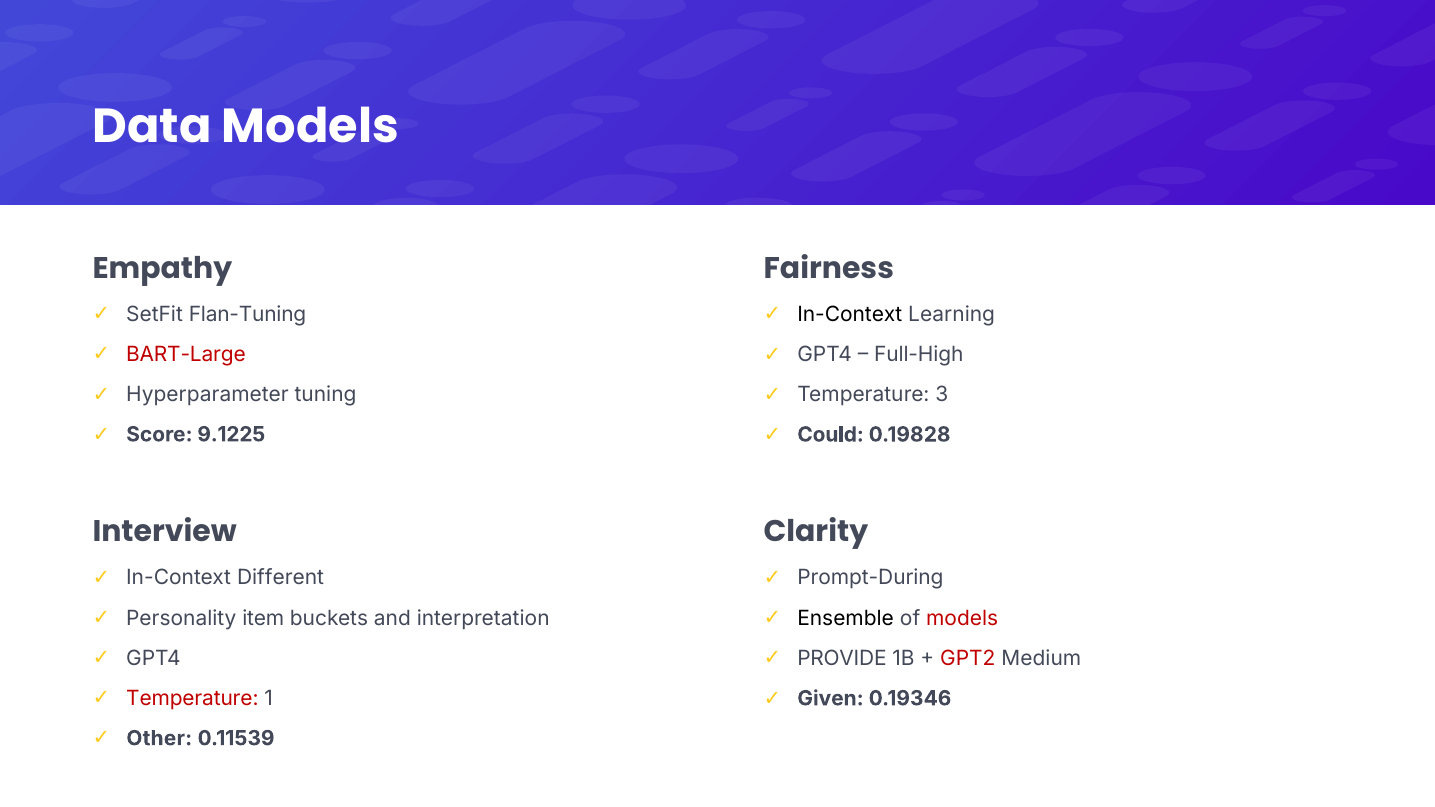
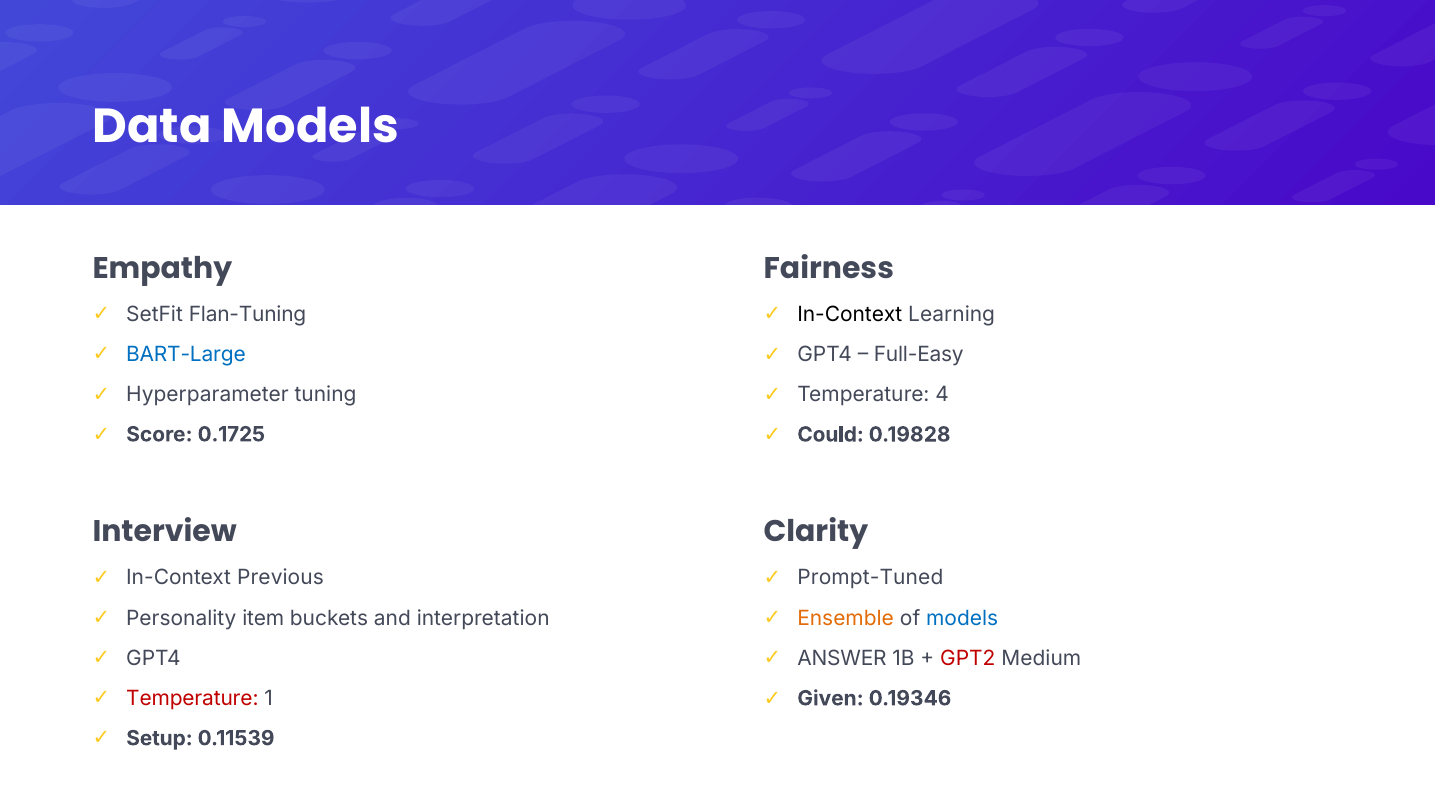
BART-Large colour: red -> blue (186, 354)
Full-High: Full-High -> Full-Easy (919, 354)
3: 3 -> 4 (942, 395)
9.1225: 9.1225 -> 0.1725 (231, 435)
Different: Different -> Previous (280, 578)
Prompt-During: Prompt-During -> Prompt-Tuned (870, 578)
Ensemble colour: black -> orange (846, 618)
models colour: red -> blue (962, 618)
PROVIDE: PROVIDE -> ANSWER (842, 658)
Other: Other -> Setup (159, 738)
